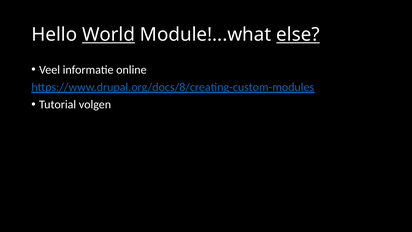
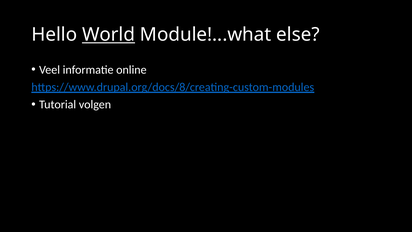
else underline: present -> none (298, 35)
